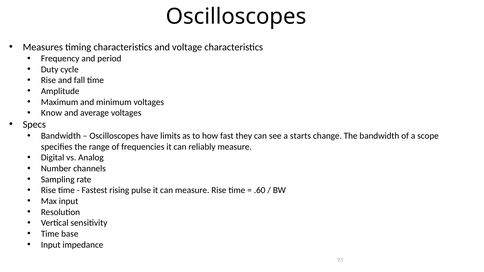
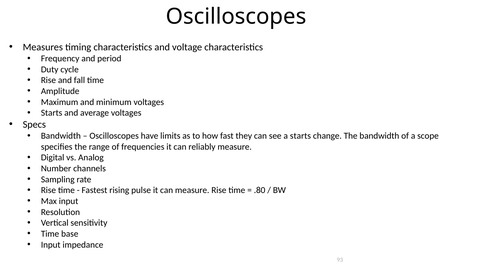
Know: Know -> Starts (52, 113)
.60: .60 -> .80 (260, 190)
